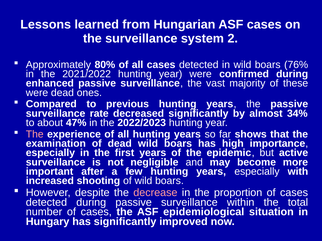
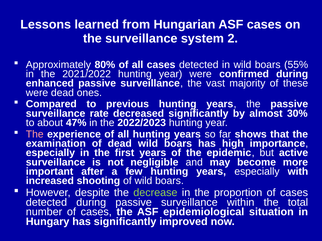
76%: 76% -> 55% (296, 65)
34%: 34% -> 30% (297, 114)
decrease colour: pink -> light green (155, 193)
